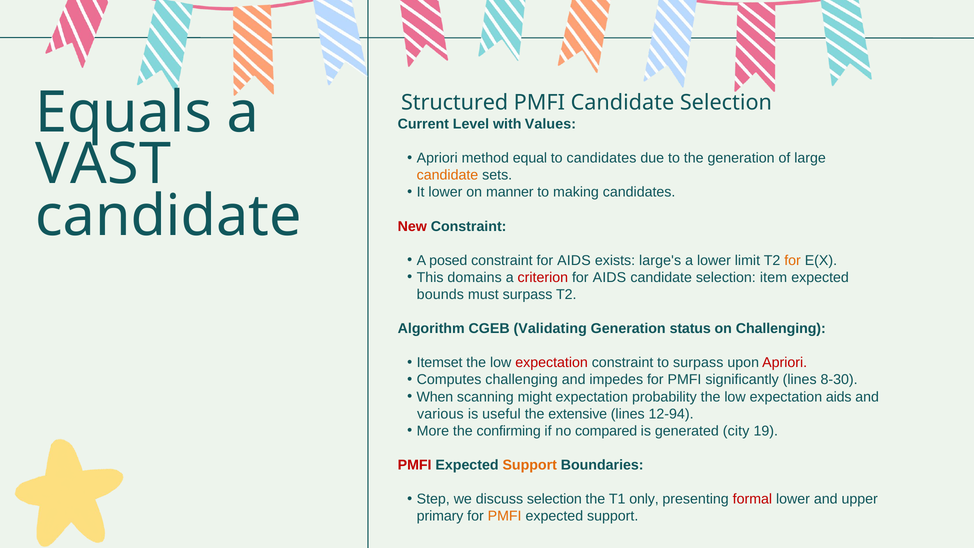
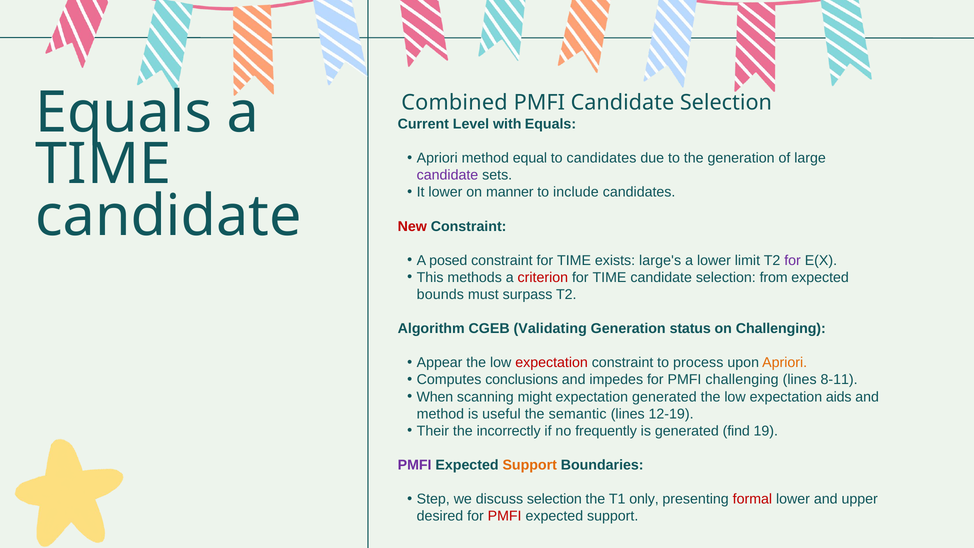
Structured: Structured -> Combined (454, 103)
with Values: Values -> Equals (550, 124)
VAST: VAST -> TIME (103, 164)
candidate colour: orange -> purple (447, 175)
making: making -> include (576, 192)
constraint for AIDS: AIDS -> TIME (574, 260)
for colour: orange -> purple (793, 260)
domains: domains -> methods (475, 277)
AIDS: AIDS -> TIME (609, 277)
item: item -> from (774, 277)
Itemset: Itemset -> Appear (440, 363)
to surpass: surpass -> process (698, 363)
Apriori colour: red -> orange (785, 363)
Computes challenging: challenging -> conclusions (522, 380)
PMFI significantly: significantly -> challenging (742, 380)
8-30: 8-30 -> 8-11 (839, 380)
expectation probability: probability -> generated (664, 397)
various: various -> method (440, 414)
extensive: extensive -> semantic (578, 414)
12-94: 12-94 -> 12-19 (671, 414)
More: More -> Their (433, 431)
confirming: confirming -> incorrectly (509, 431)
compared: compared -> frequently (606, 431)
city: city -> find (736, 431)
PMFI colour: red -> purple (415, 465)
primary: primary -> desired (440, 516)
PMFI colour: orange -> red (505, 516)
